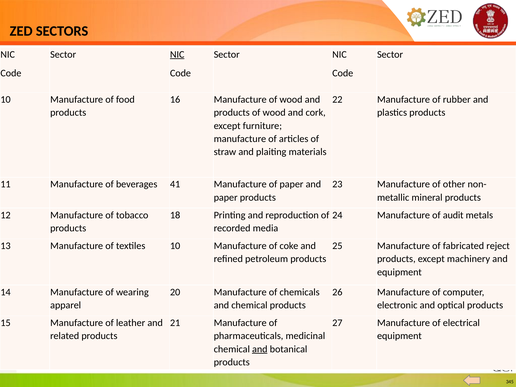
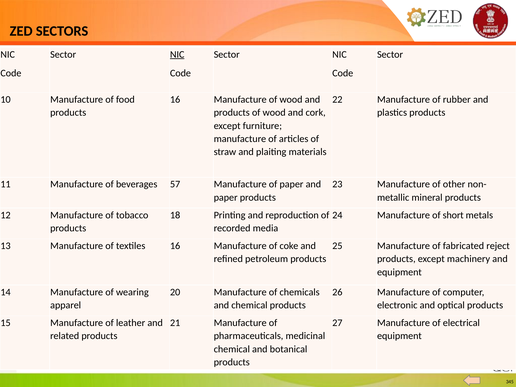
41: 41 -> 57 (175, 184)
audit: audit -> short (453, 215)
textiles 10: 10 -> 16 (175, 246)
and underline: present -> none (260, 349)
